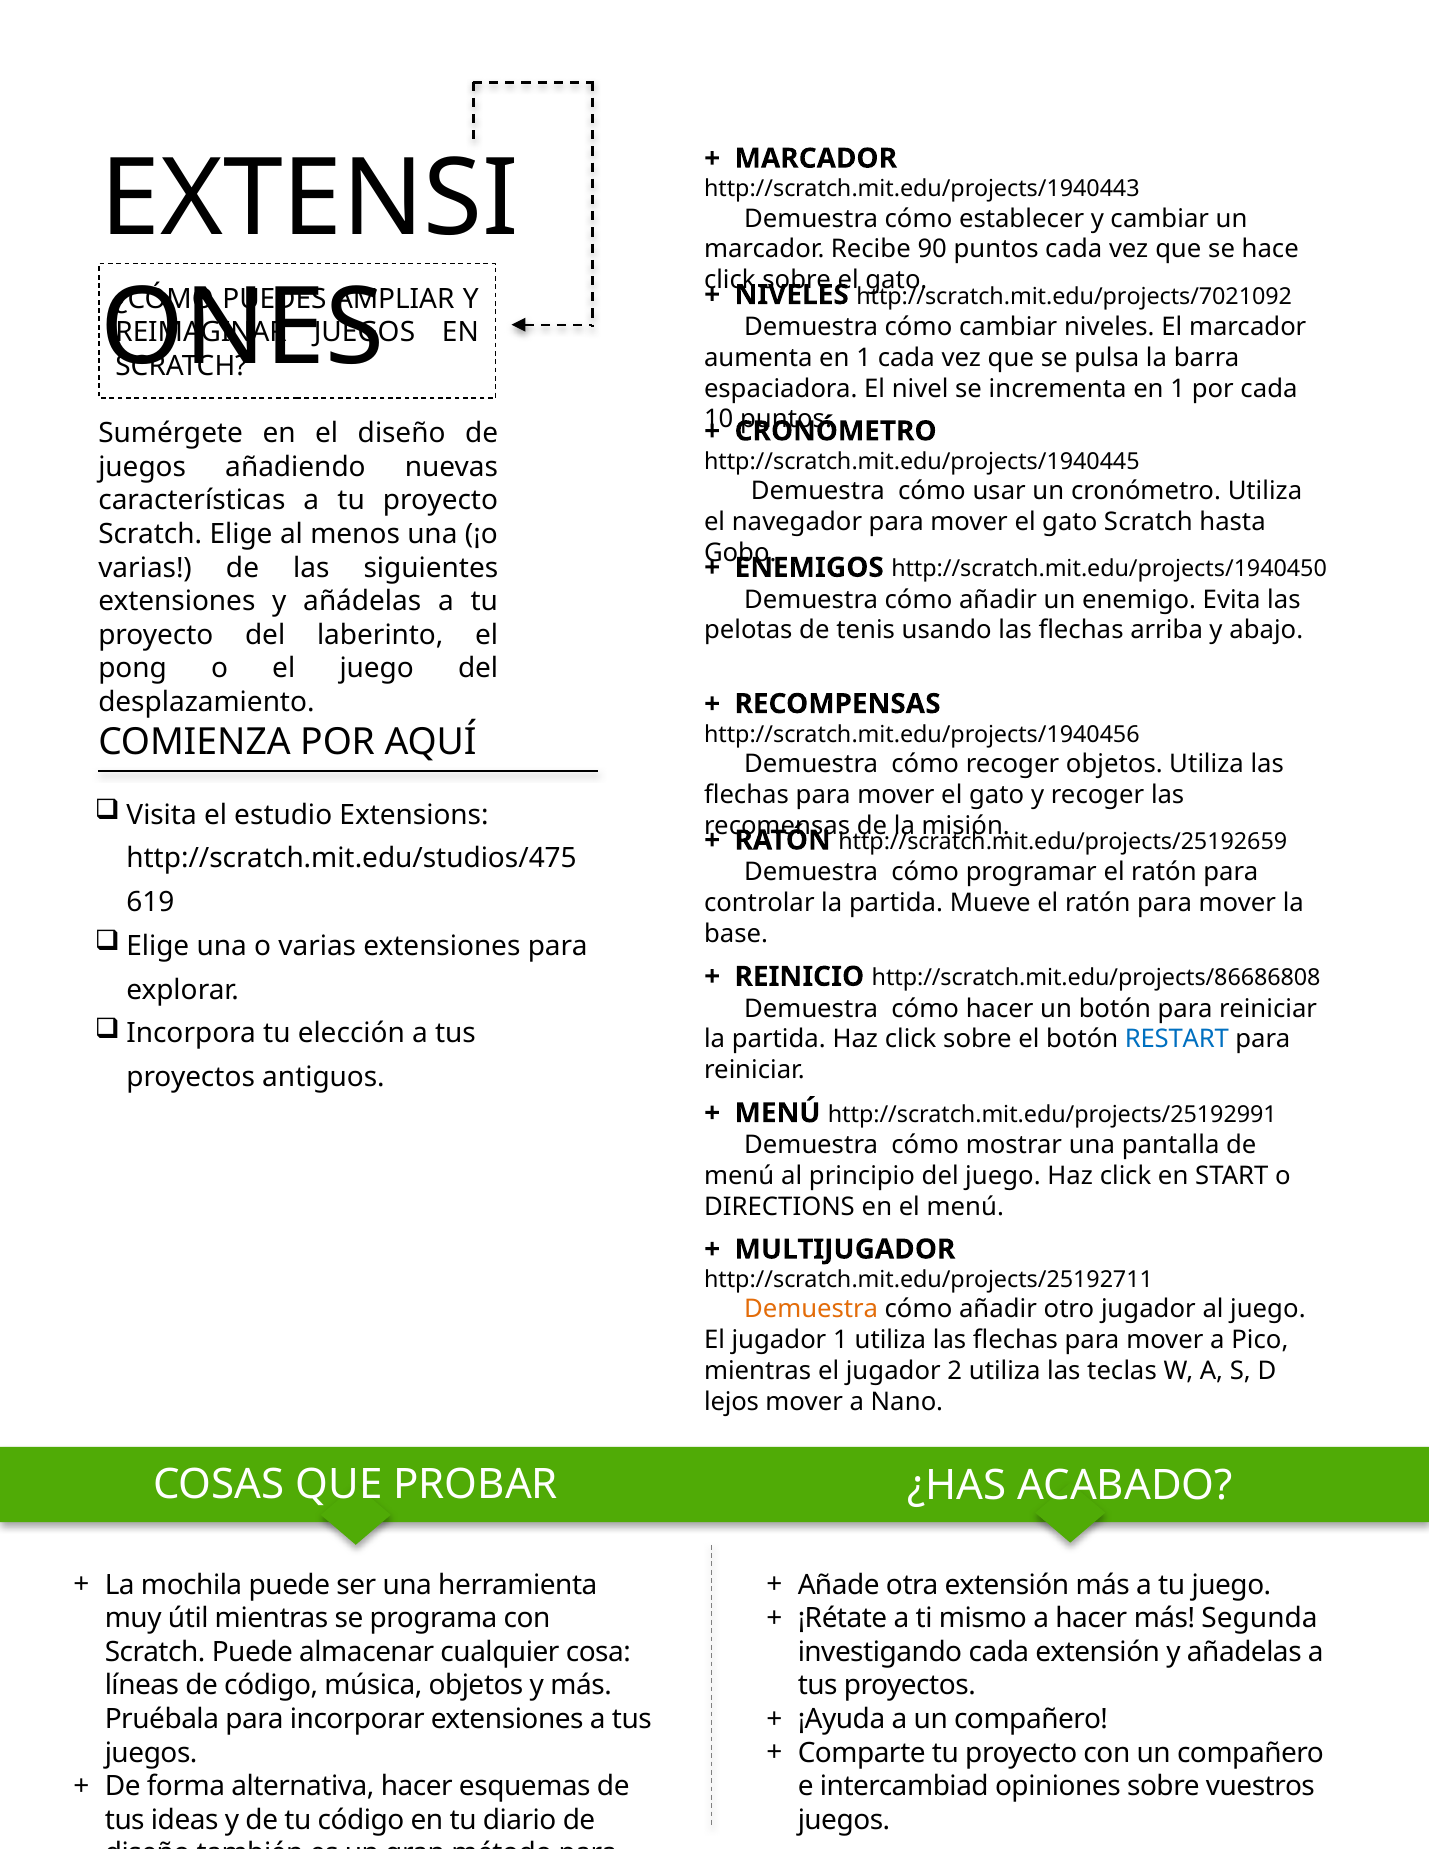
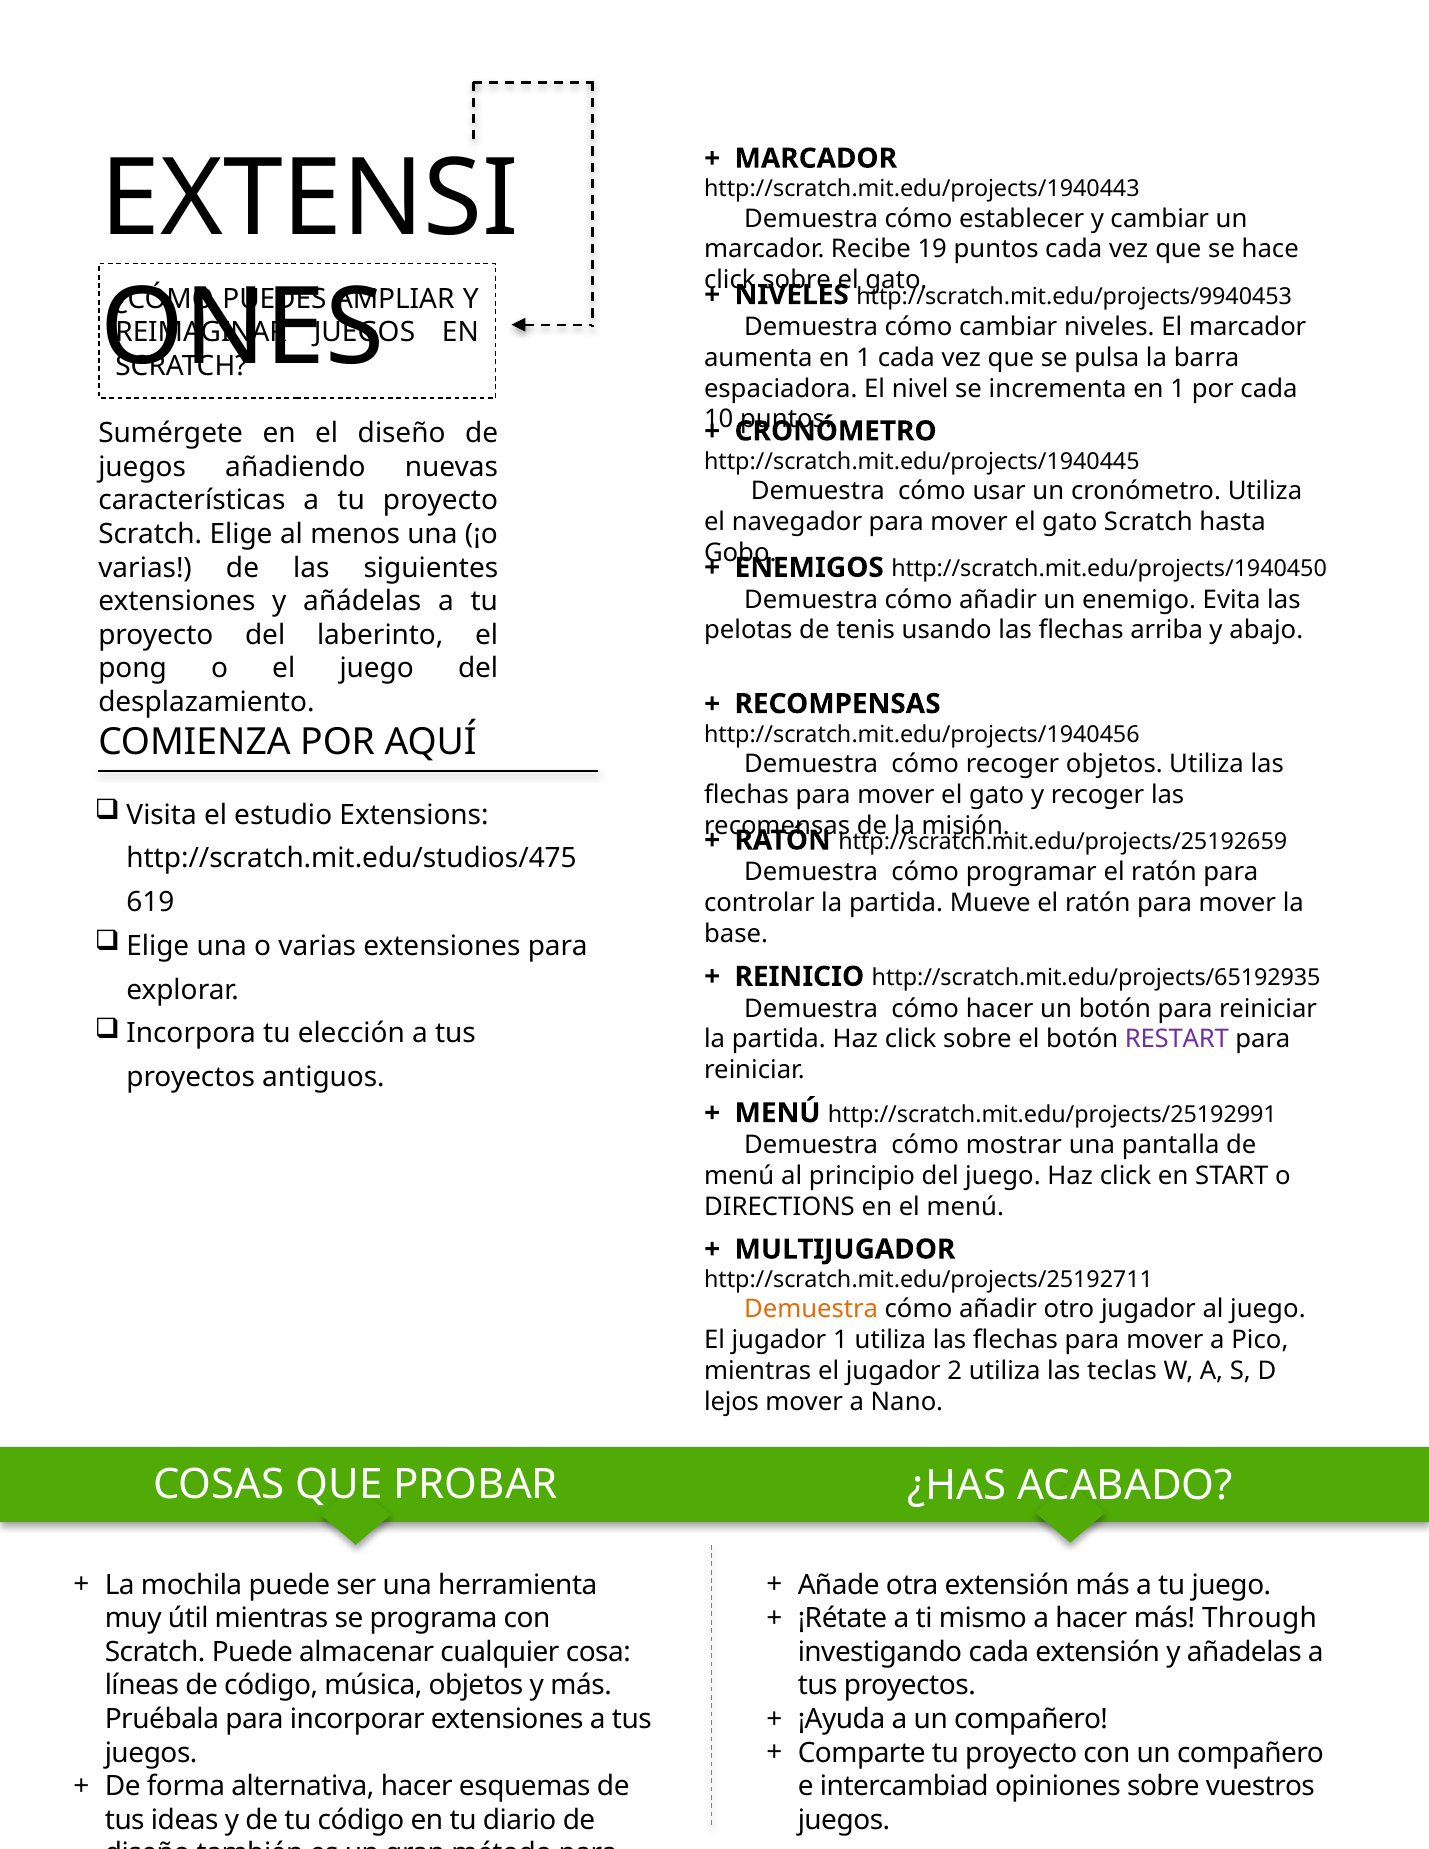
90: 90 -> 19 (932, 249)
http://scratch.mit.edu/projects/7021092: http://scratch.mit.edu/projects/7021092 -> http://scratch.mit.edu/projects/9940453 (1074, 296)
http://scratch.mit.edu/projects/86686808: http://scratch.mit.edu/projects/86686808 -> http://scratch.mit.edu/projects/65192935 (1096, 978)
RESTART colour: blue -> purple (1177, 1040)
Segunda: Segunda -> Through (1259, 1619)
